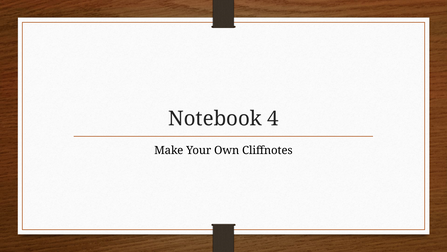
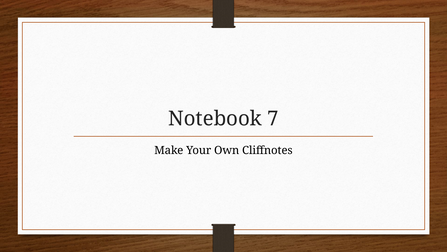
4: 4 -> 7 (273, 119)
